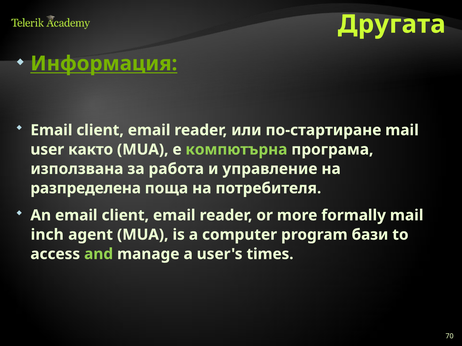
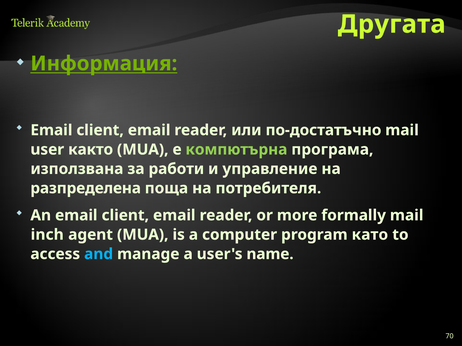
по-стартиране: по-стартиране -> по-достатъчно (323, 130)
работа: работа -> работи (176, 169)
бази: бази -> като (370, 235)
and colour: light green -> light blue (99, 254)
times: times -> name (270, 254)
